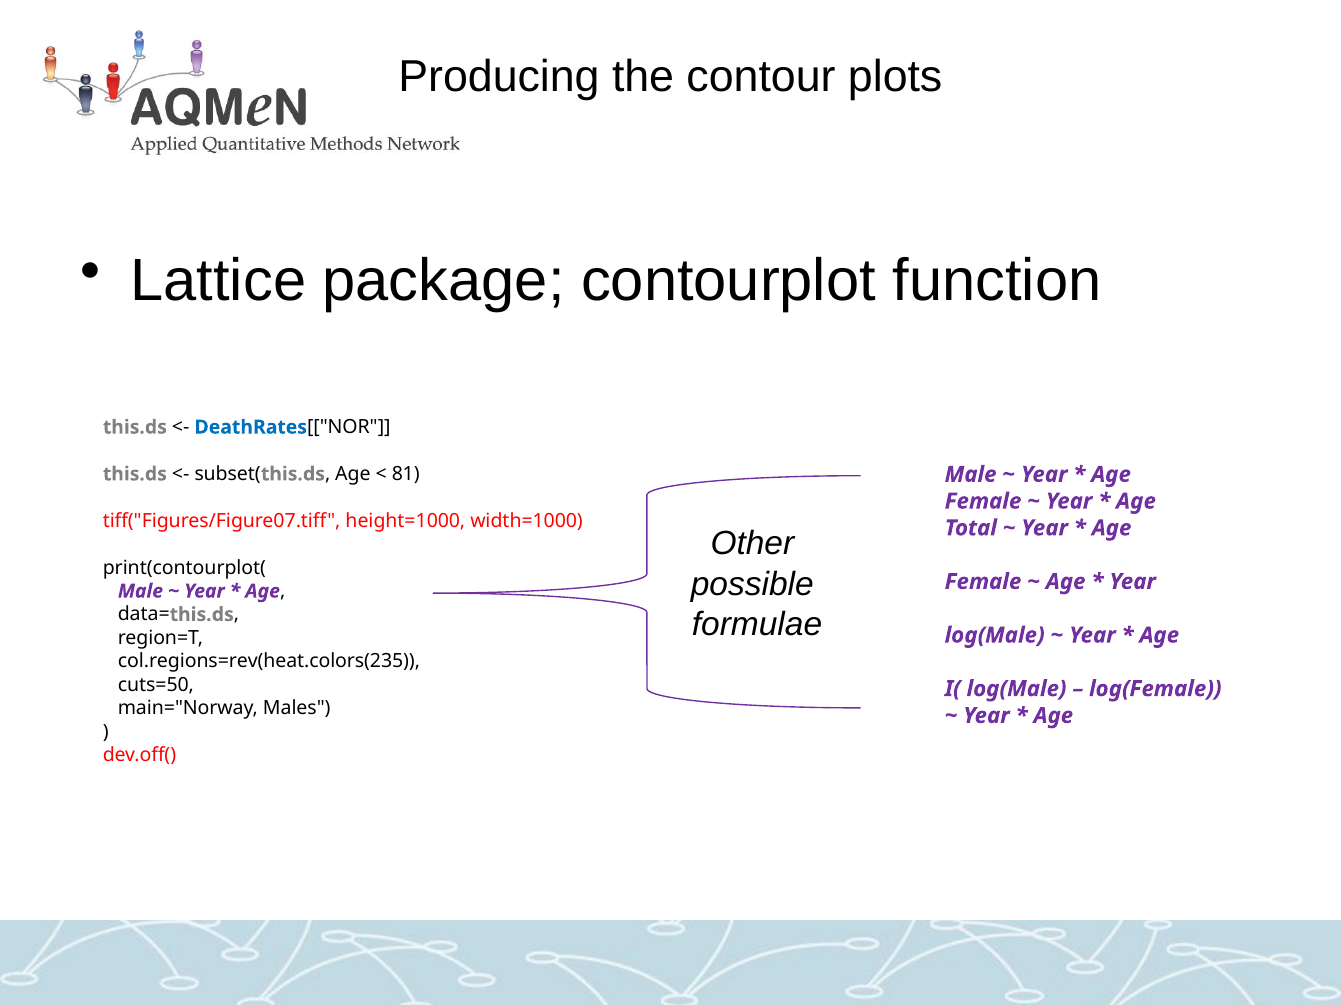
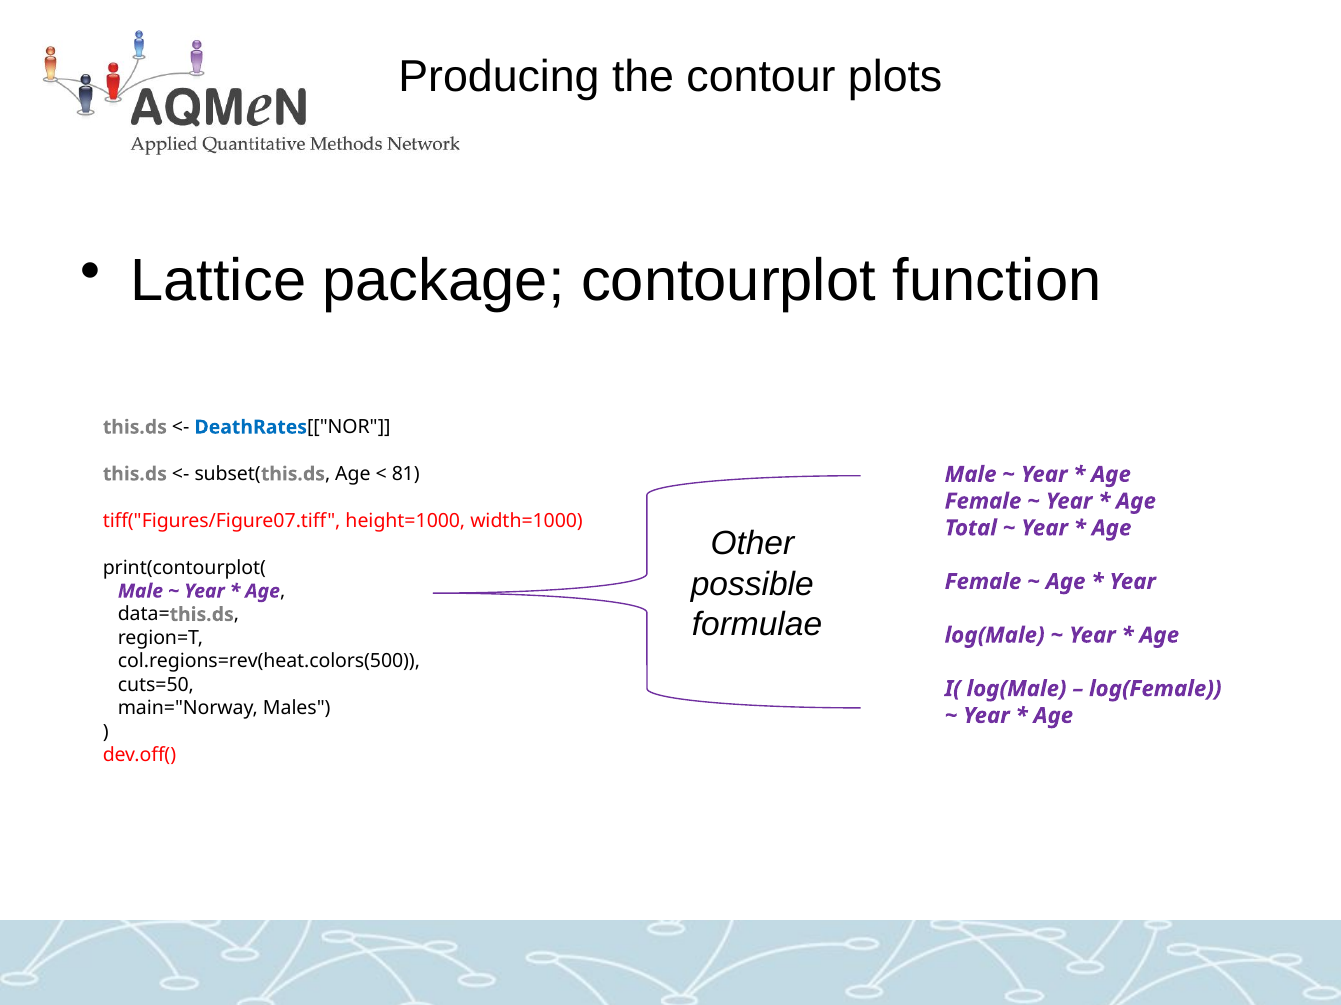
col.regions=rev(heat.colors(235: col.regions=rev(heat.colors(235 -> col.regions=rev(heat.colors(500 (269, 662)
